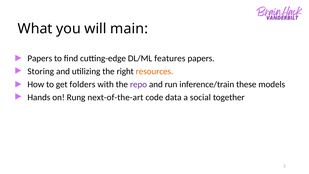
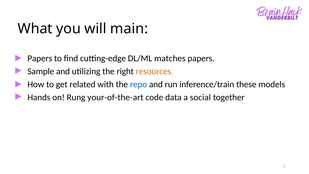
features: features -> matches (170, 58)
Storing: Storing -> Sample (41, 71)
folders: folders -> related (83, 84)
repo colour: purple -> blue (139, 84)
next-of-the-art: next-of-the-art -> your-of-the-art (115, 97)
